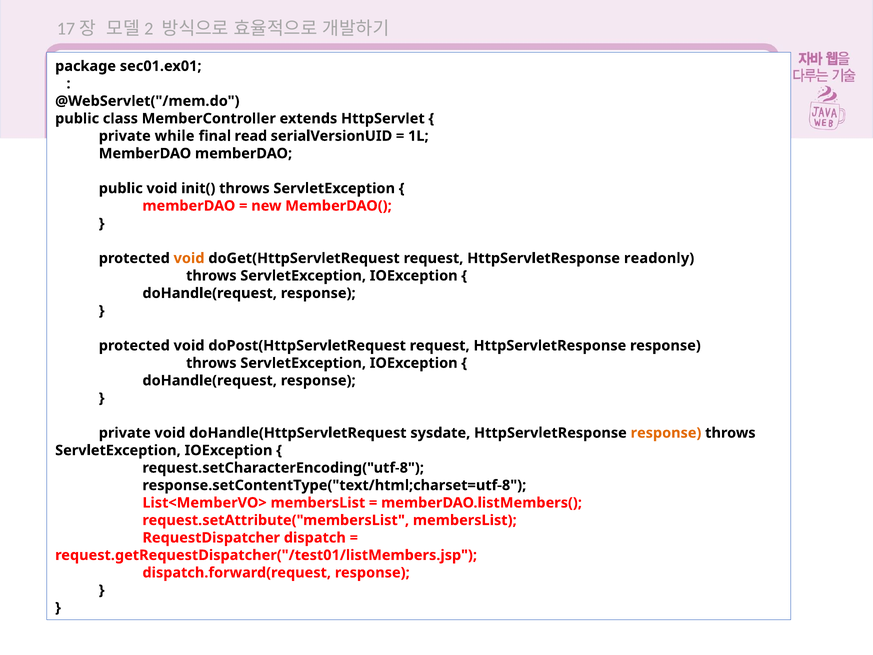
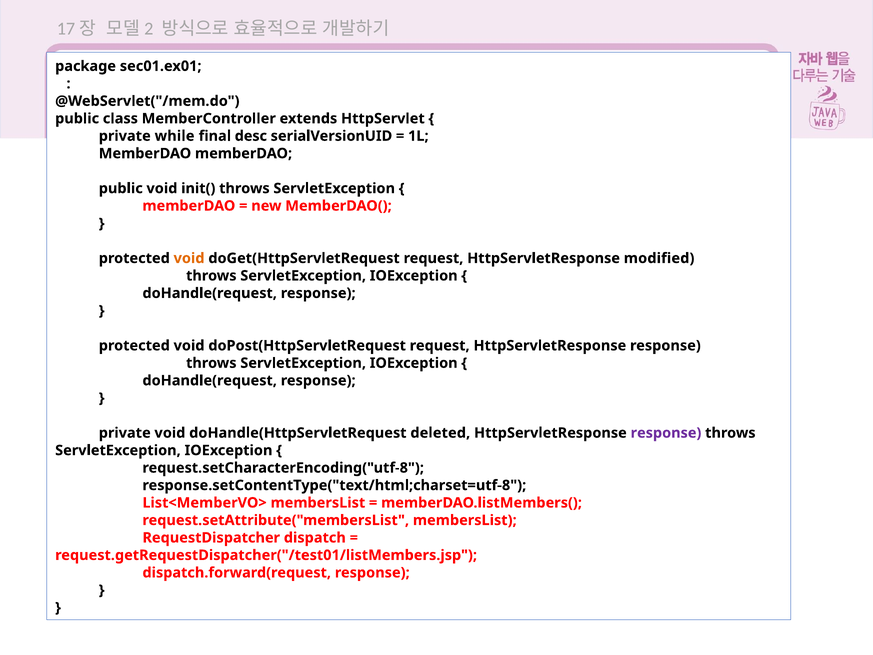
read: read -> desc (251, 136)
readonly: readonly -> modified (659, 258)
sysdate: sysdate -> deleted (440, 433)
response colour: orange -> purple (666, 433)
